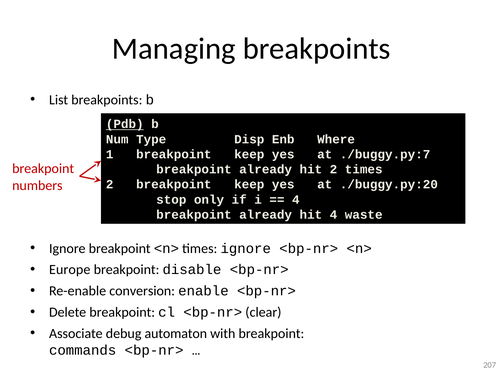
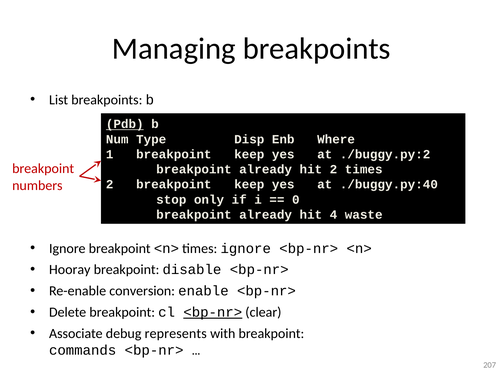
./buggy.py:7: ./buggy.py:7 -> ./buggy.py:2 (385, 154)
./buggy.py:20: ./buggy.py:20 -> ./buggy.py:40 (389, 185)
4: 4 -> 0 (296, 200)
Europe: Europe -> Hooray (70, 270)
<bp-nr> underline: none -> present (213, 312)
automaton: automaton -> represents (176, 334)
